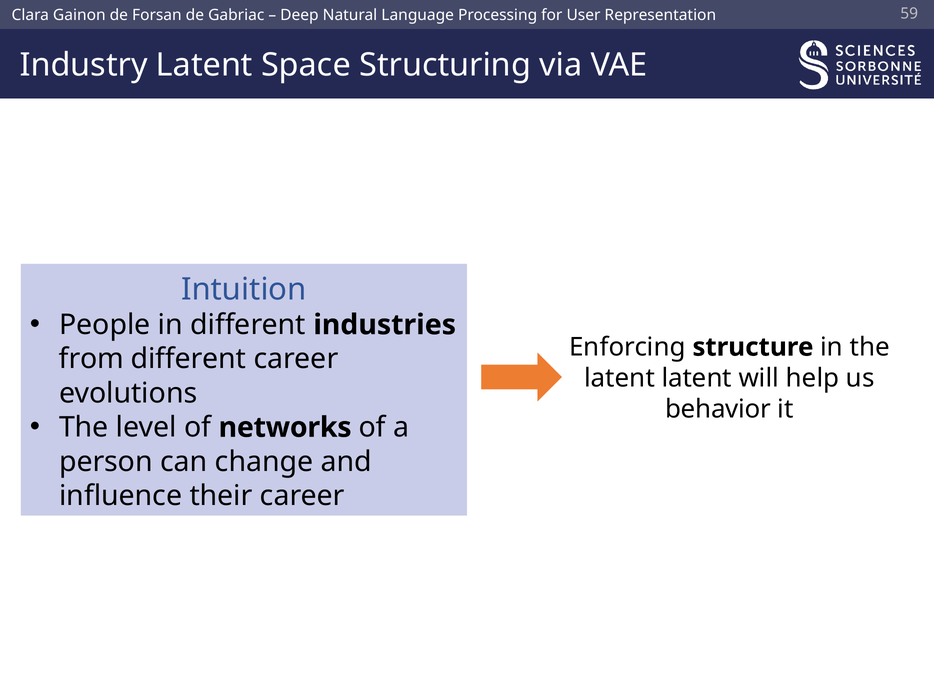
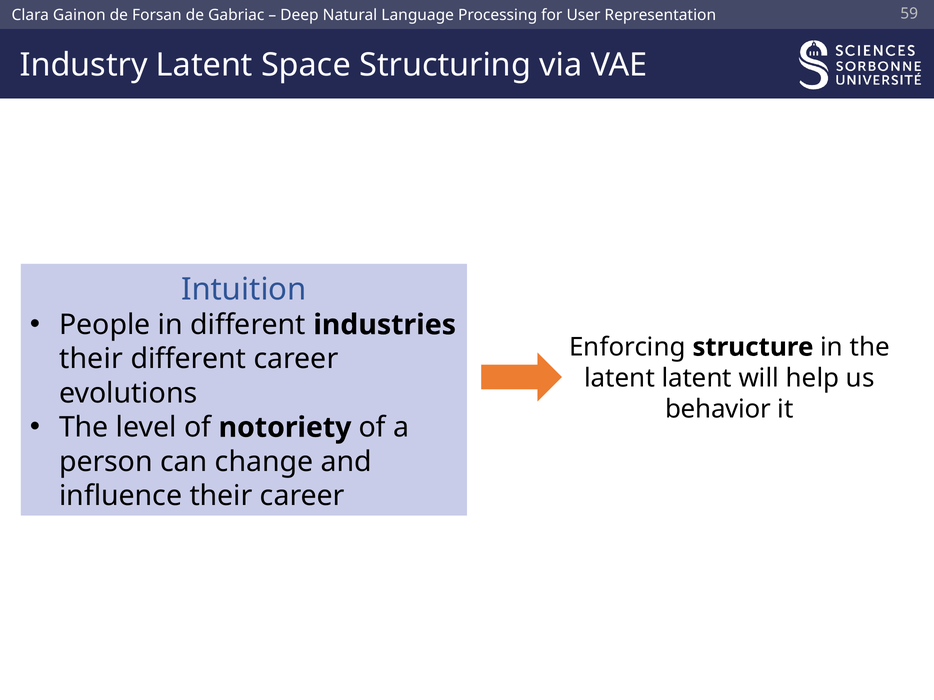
from: from -> their (91, 359)
networks: networks -> notoriety (285, 428)
